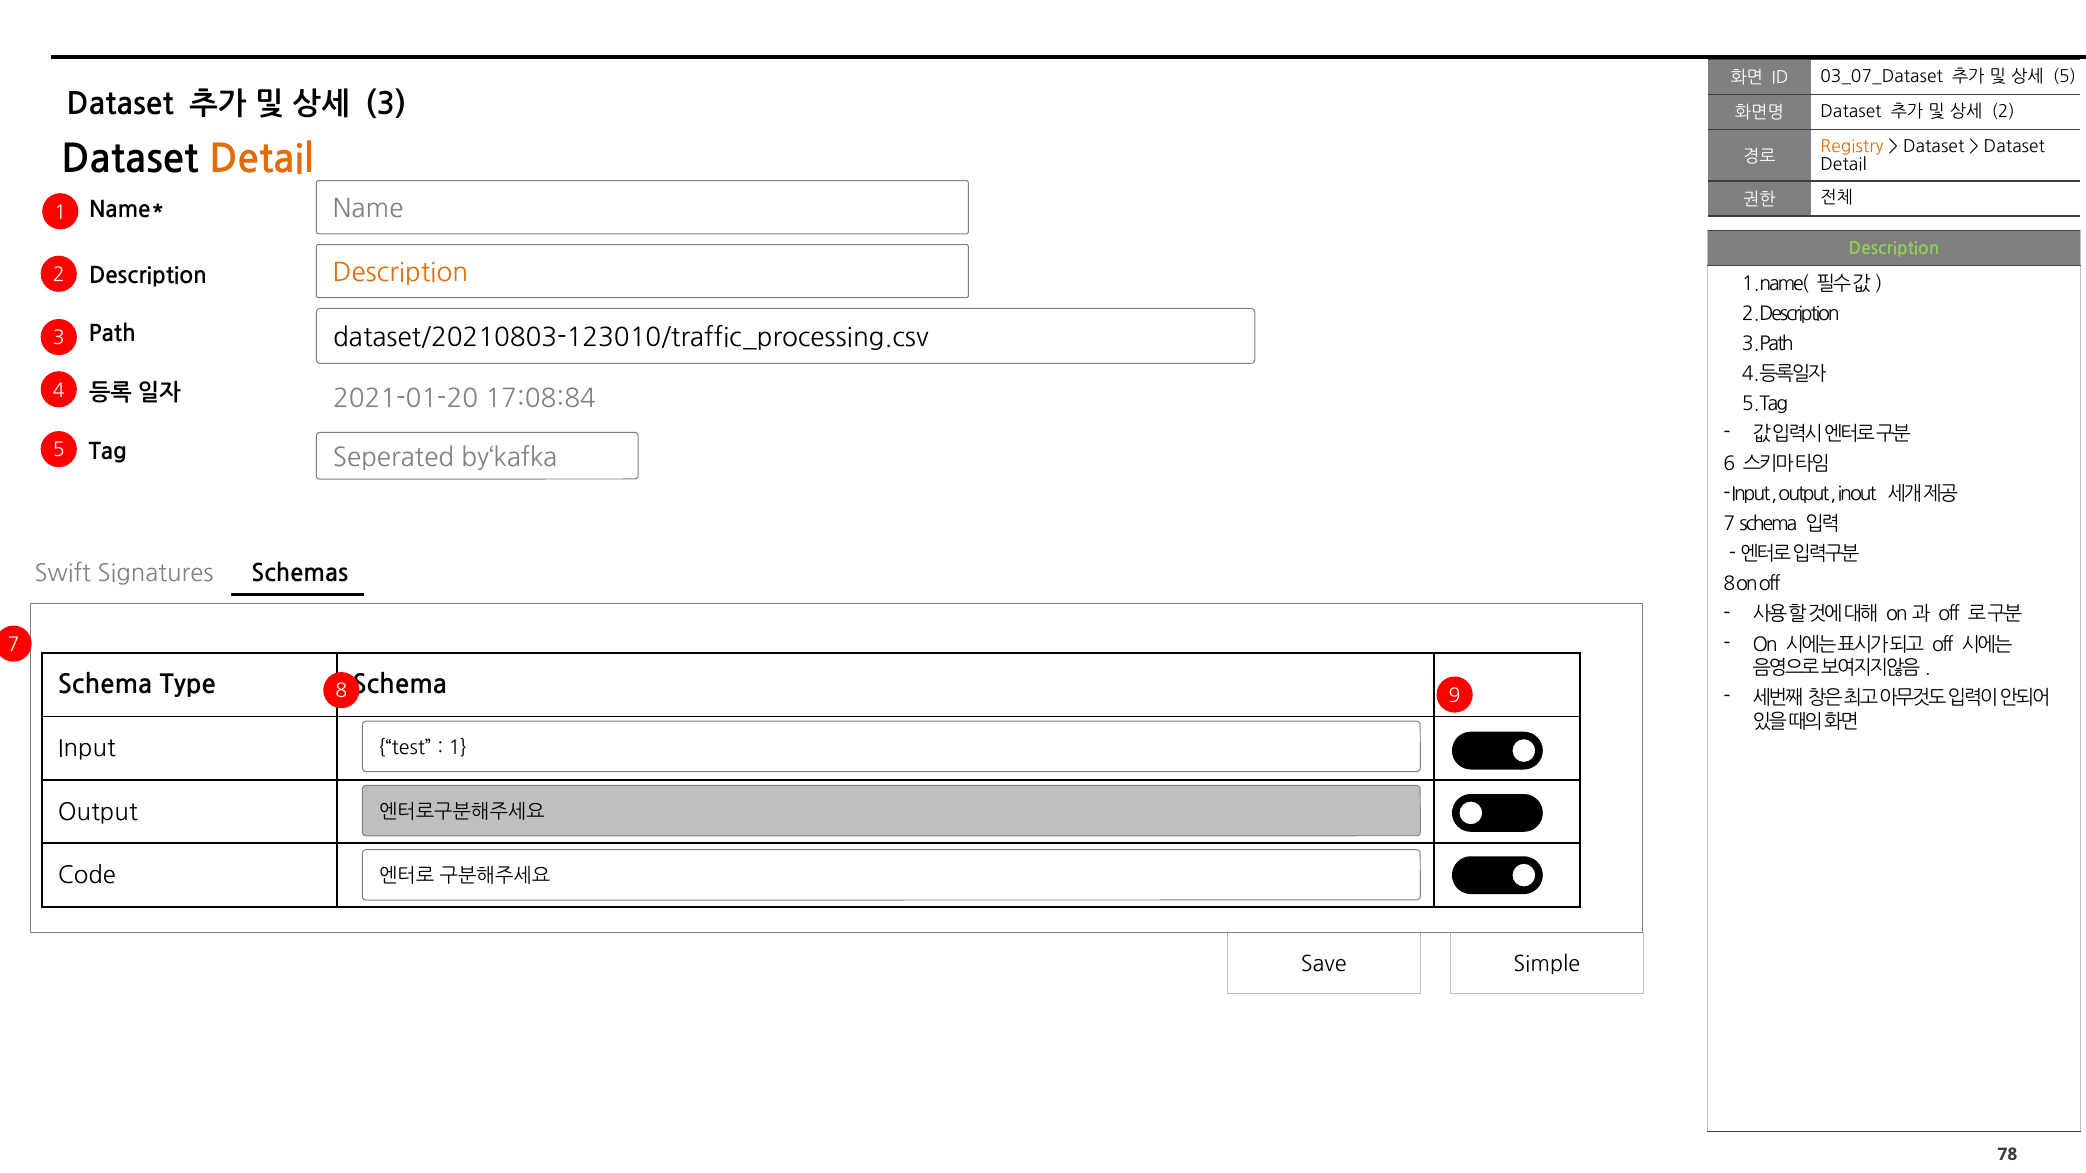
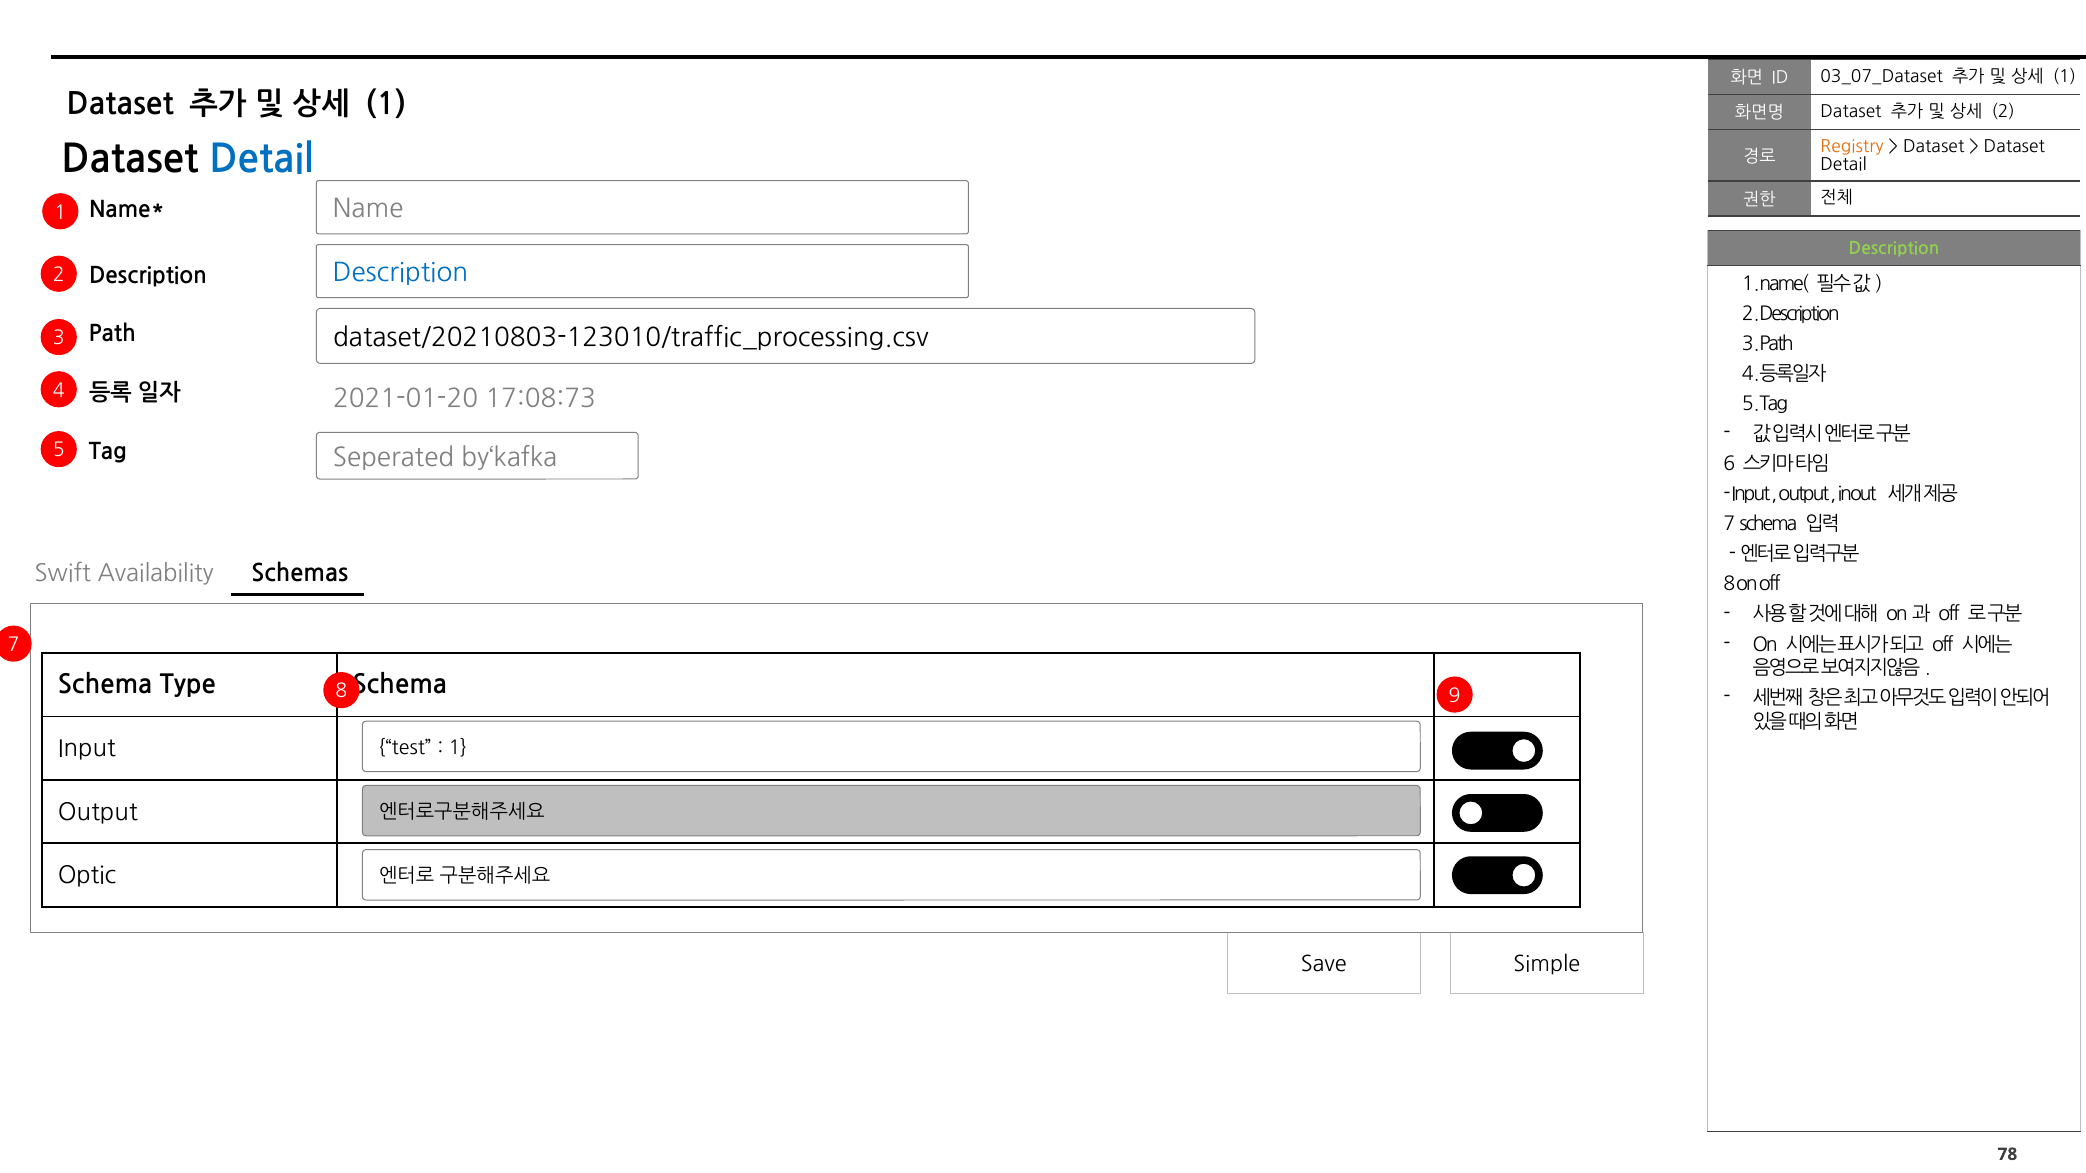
5: 5 -> 1 (2065, 77)
3: 3 -> 1 (386, 105)
Detail colour: orange -> blue (261, 160)
Description colour: orange -> blue (400, 273)
17:08:84: 17:08:84 -> 17:08:73 (541, 399)
Signatures: Signatures -> Availability (156, 574)
Code: Code -> Optic (87, 876)
